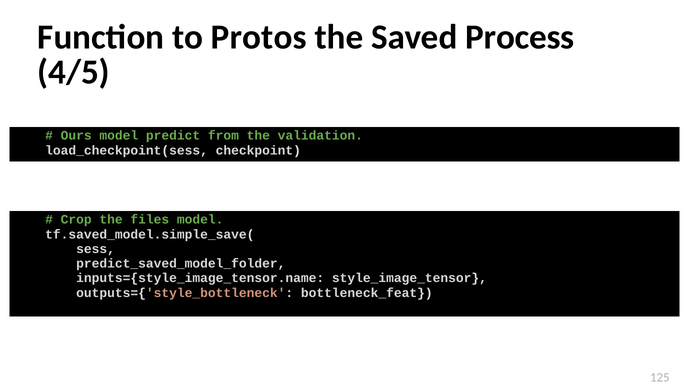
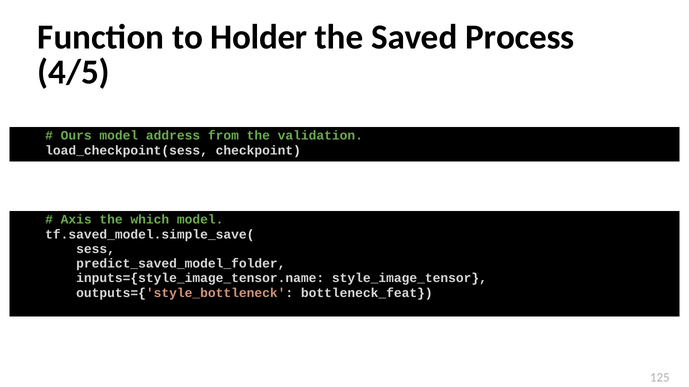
Protos: Protos -> Holder (259, 37)
predict: predict -> address (173, 136)
Crop: Crop -> Axis (76, 220)
files: files -> which (150, 220)
